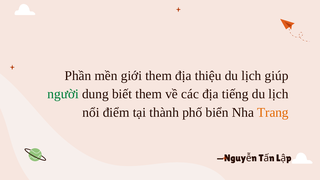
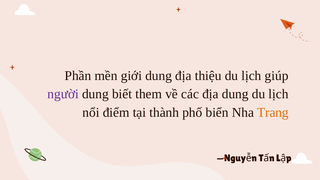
giới them: them -> dung (159, 76)
người colour: green -> purple (63, 94)
địa tiếng: tiếng -> dung (235, 94)
